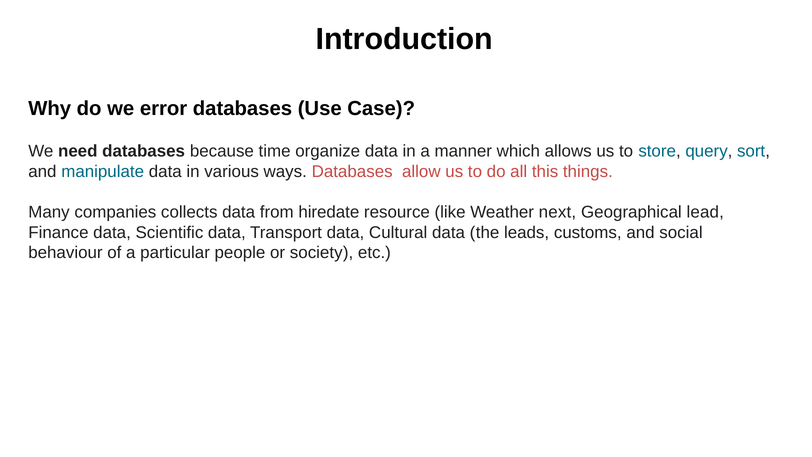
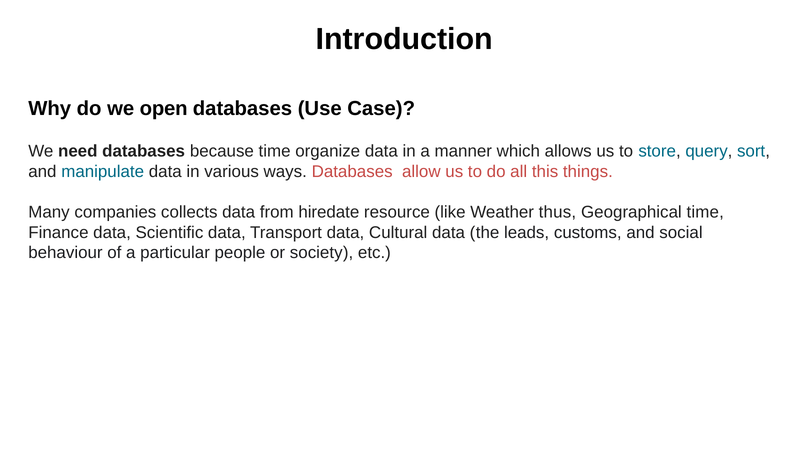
error: error -> open (164, 109)
next: next -> thus (557, 212)
Geographical lead: lead -> time (705, 212)
